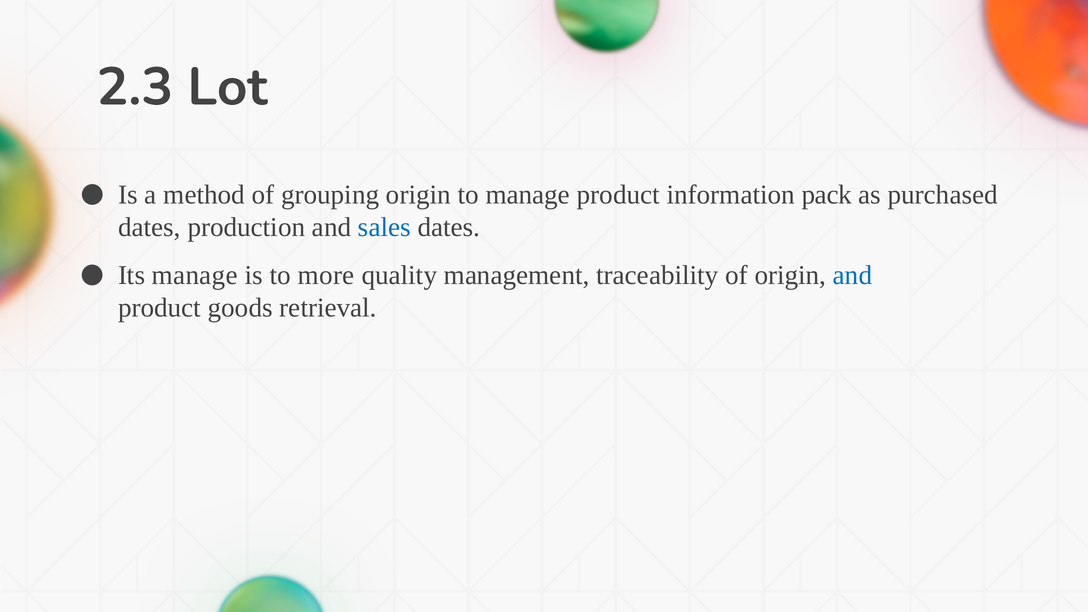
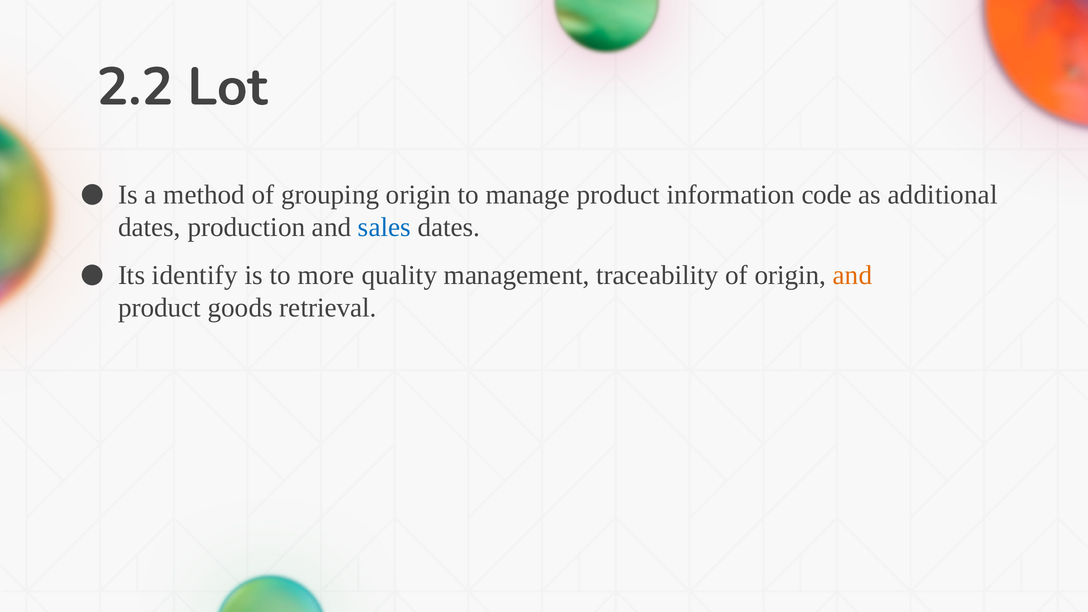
2.3: 2.3 -> 2.2 (135, 87)
pack: pack -> code (827, 195)
purchased: purchased -> additional (943, 195)
Its manage: manage -> identify (195, 275)
and colour: blue -> orange (853, 275)
